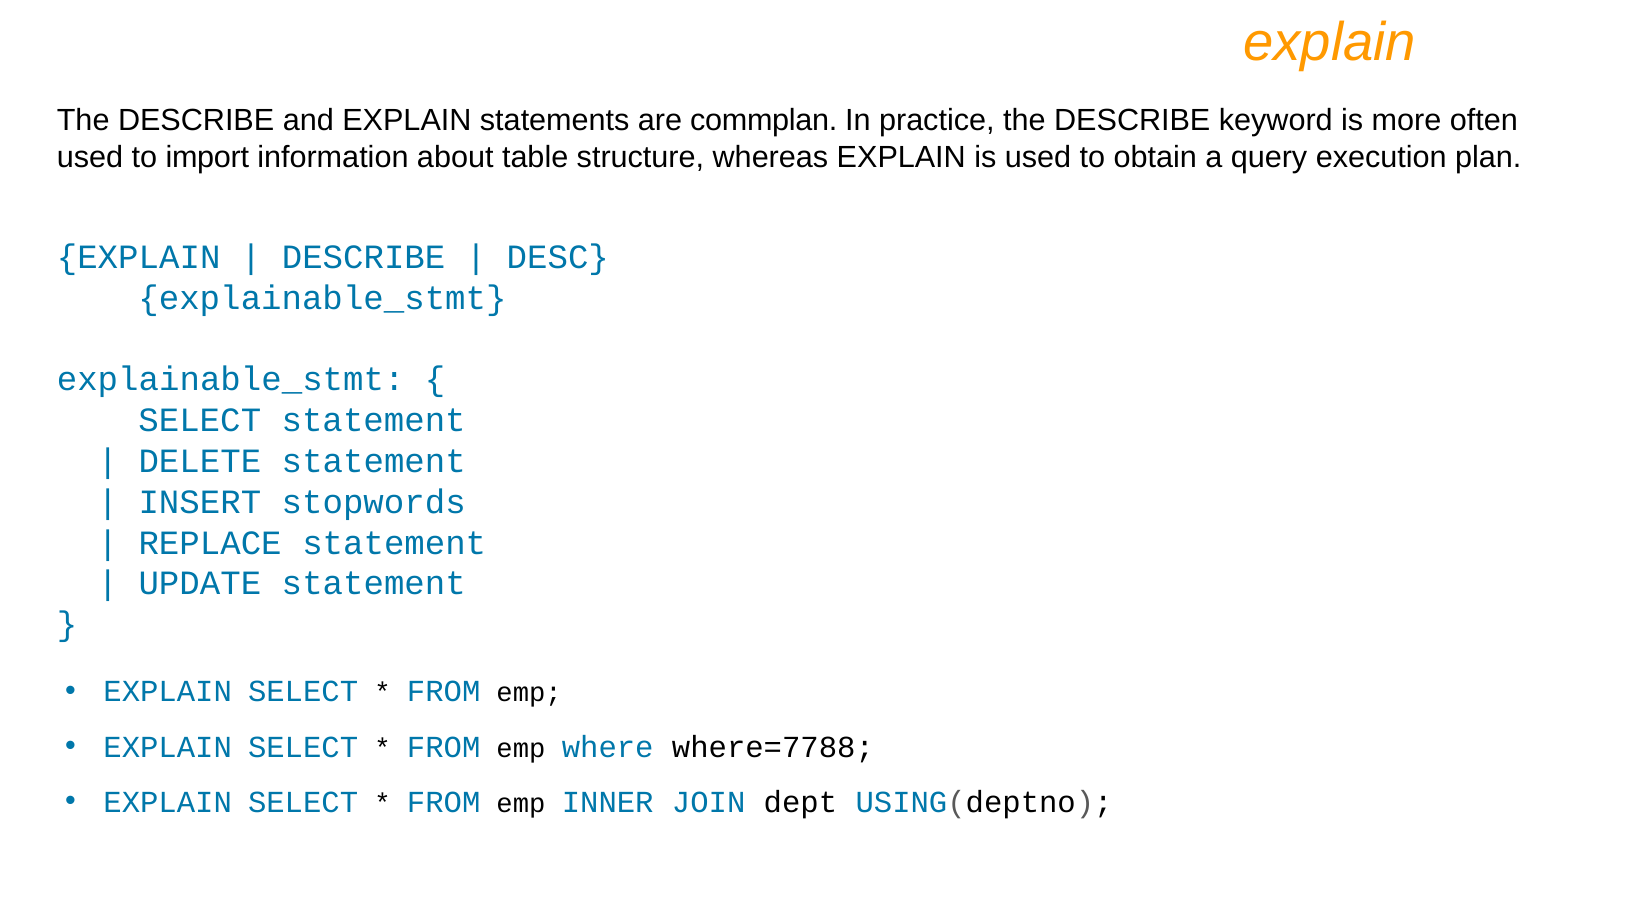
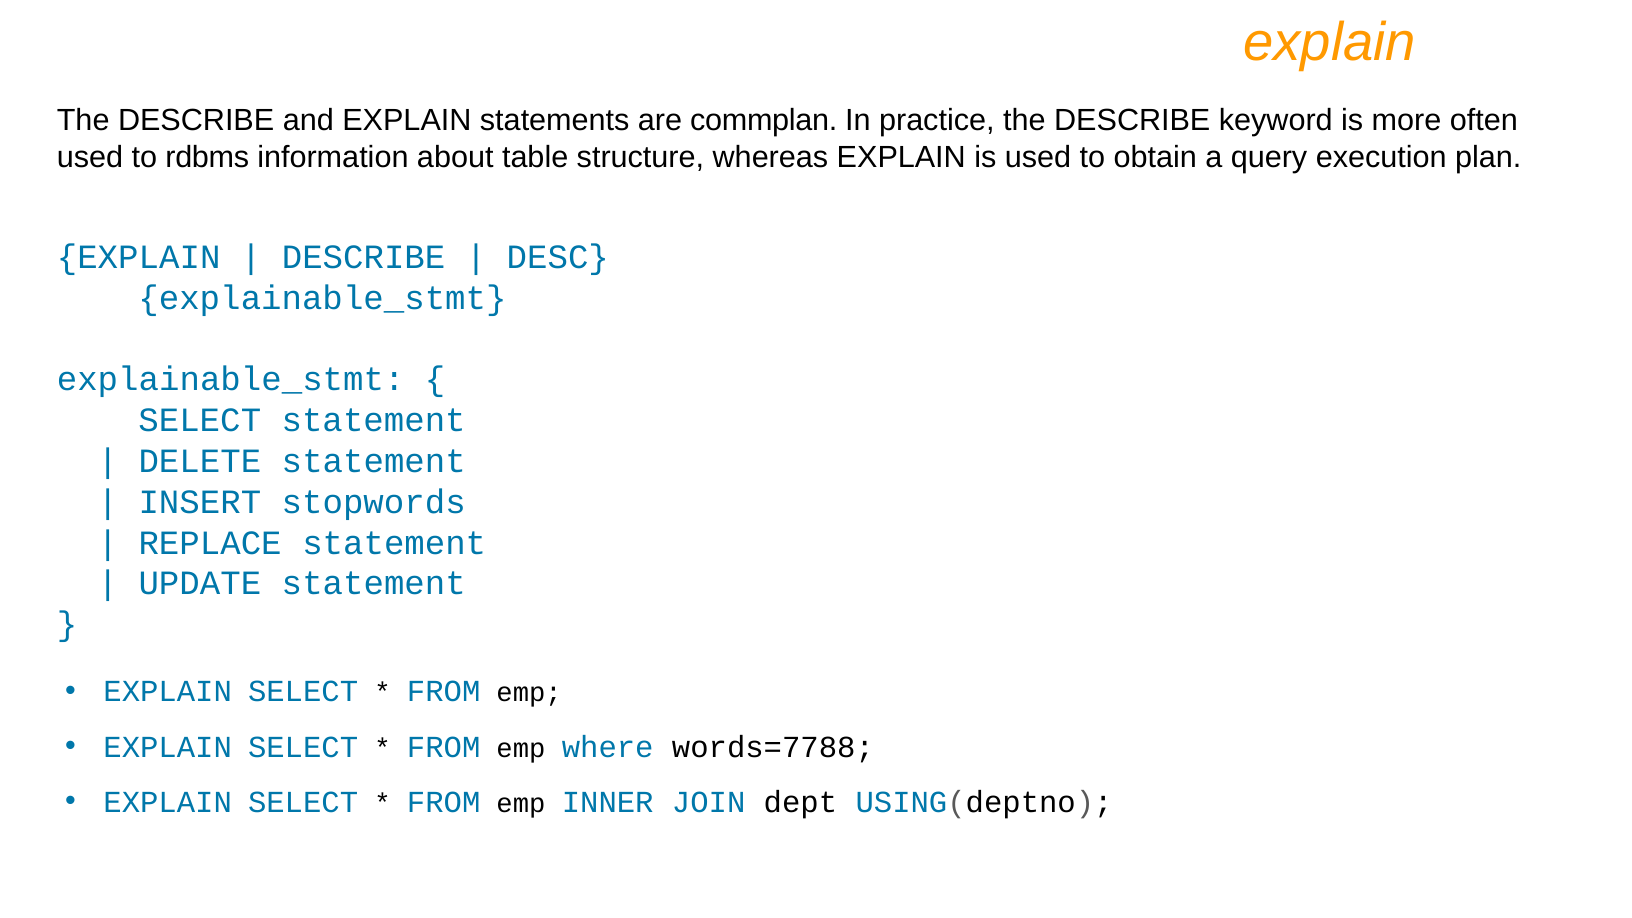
import: import -> rdbms (207, 157)
where=7788: where=7788 -> words=7788 (773, 747)
